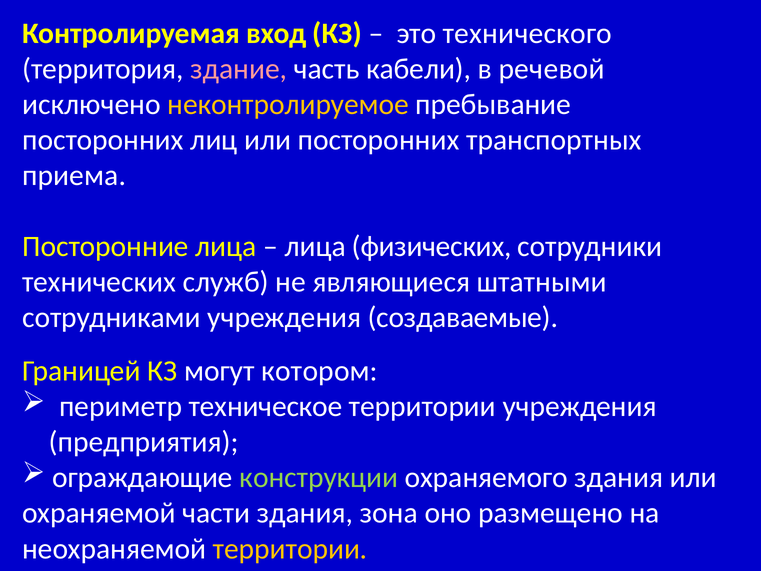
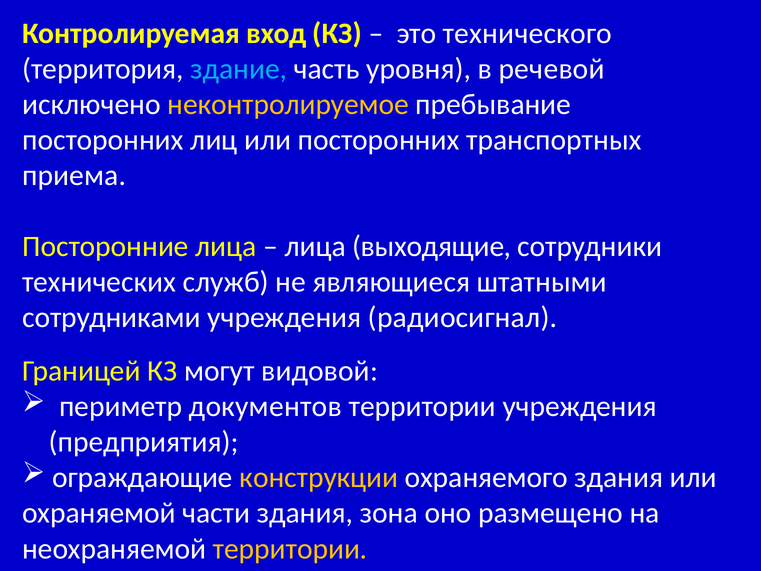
здание colour: pink -> light blue (239, 69)
кабели: кабели -> уровня (419, 69)
физических: физических -> выходящие (432, 246)
создаваемые: создаваемые -> радиосигнал (463, 318)
котором: котором -> видовой (320, 371)
техническое: техническое -> документов (265, 406)
конструкции colour: light green -> yellow (319, 477)
